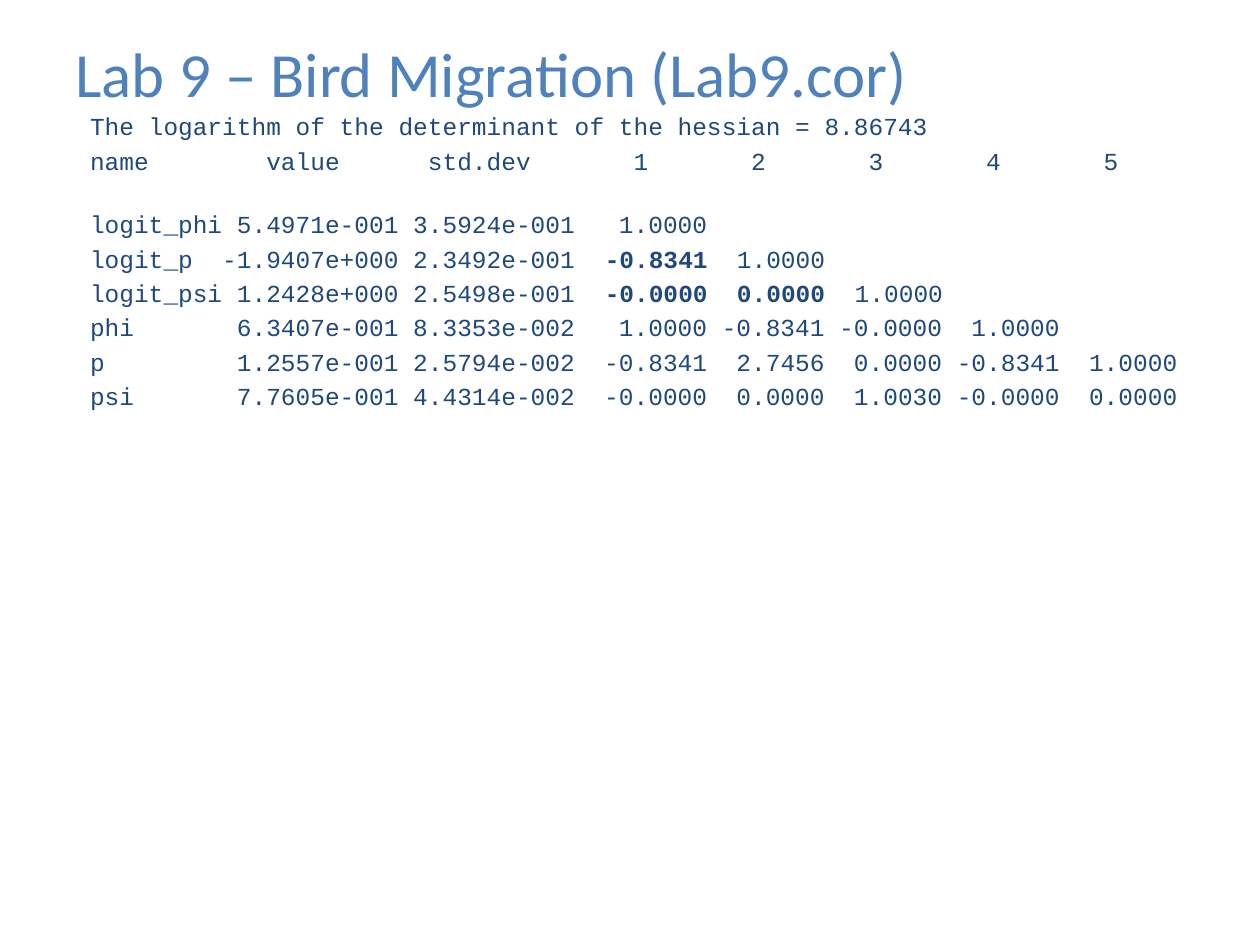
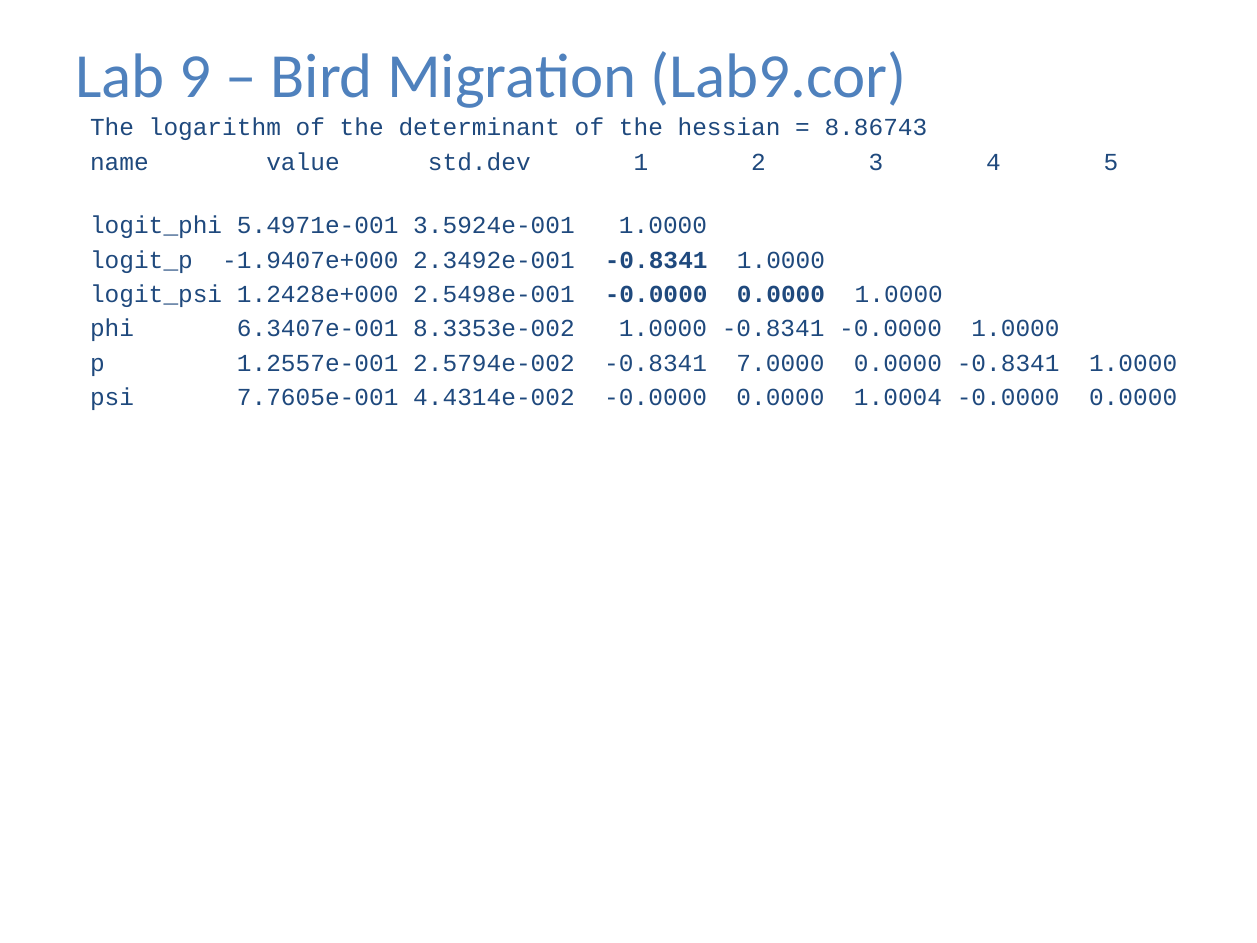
2.7456: 2.7456 -> 7.0000 (781, 363)
1.0030: 1.0030 -> 1.0004 (898, 397)
